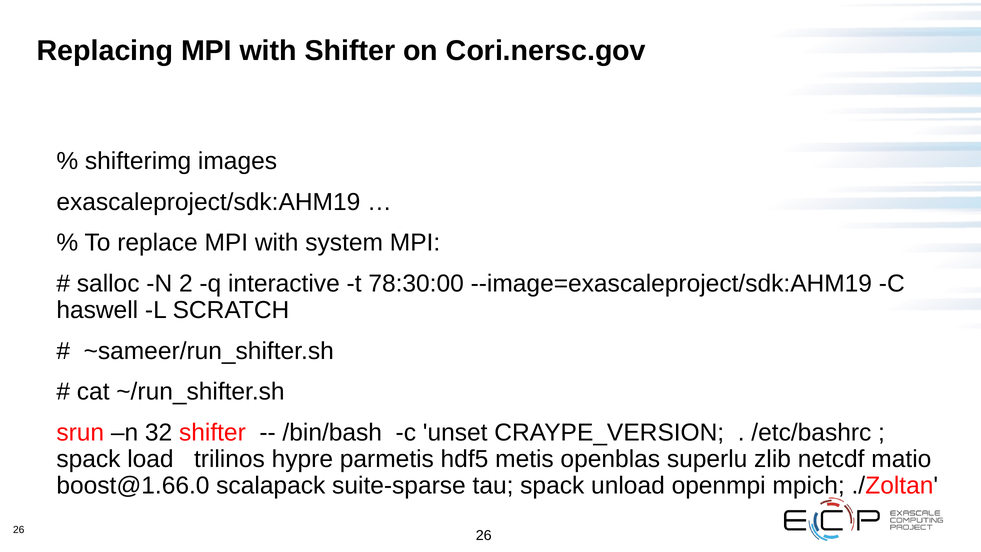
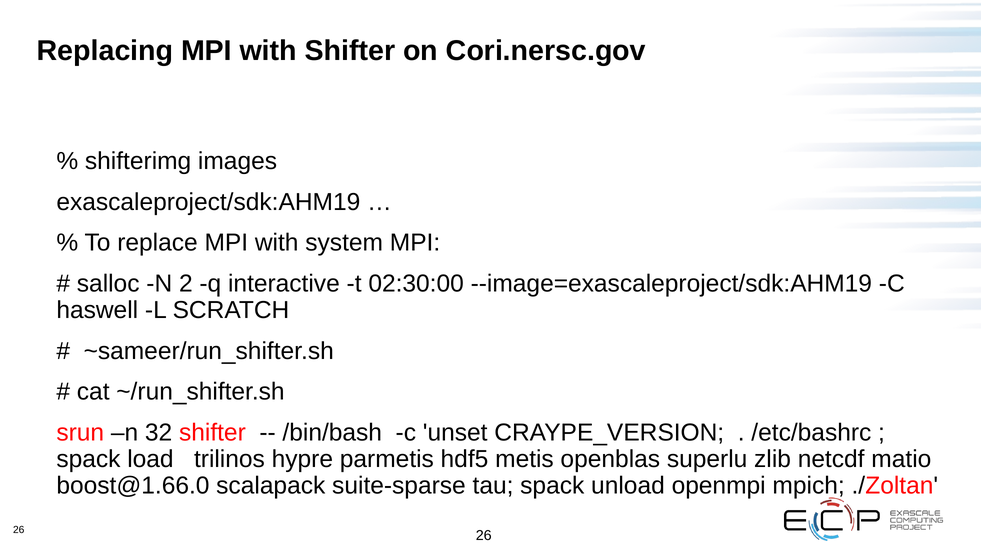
78:30:00: 78:30:00 -> 02:30:00 (416, 284)
